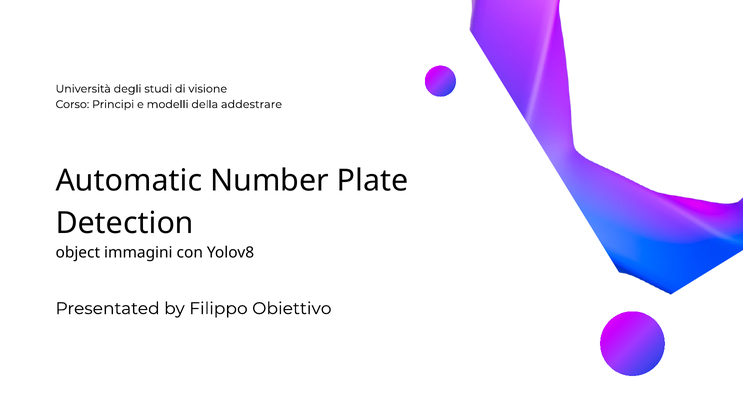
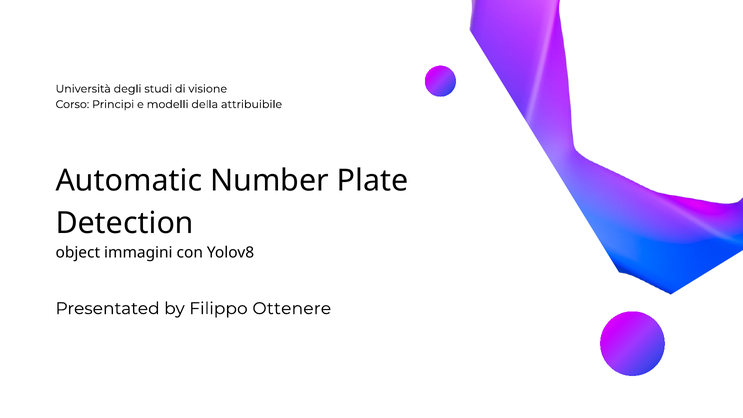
addestrare: addestrare -> attribuibile (252, 104)
Obiettivo: Obiettivo -> Ottenere (292, 308)
